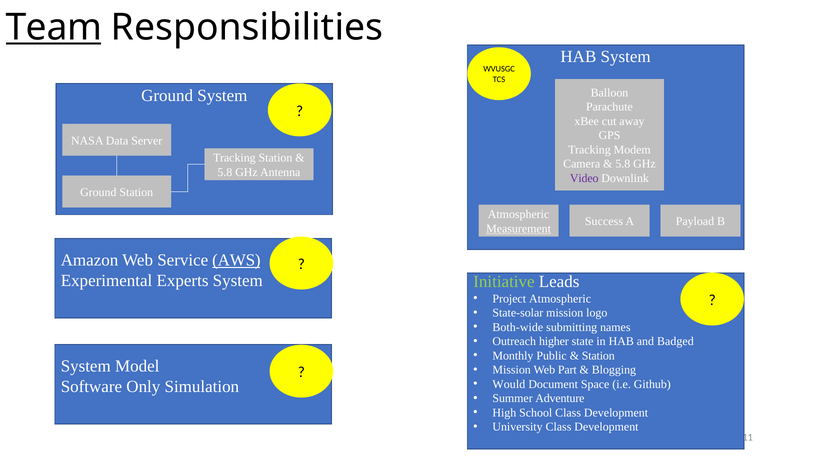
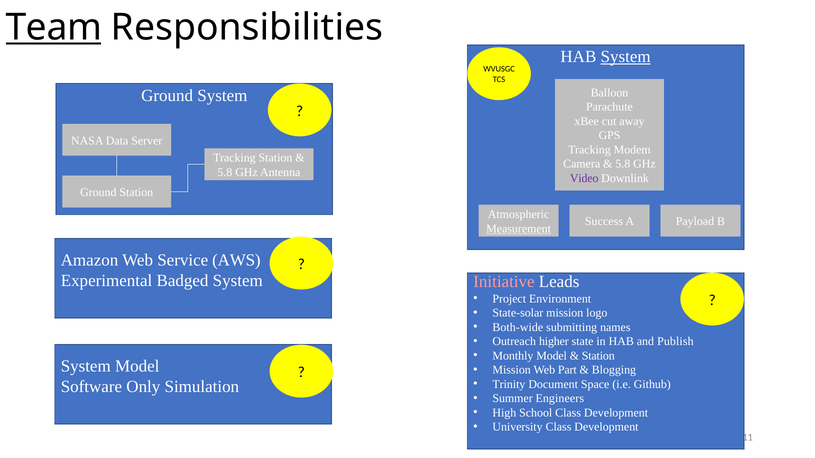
System underline: none -> present (626, 57)
AWS underline: present -> none (236, 260)
Experts: Experts -> Badged (183, 281)
Initiative colour: light green -> pink (504, 282)
Project Atmospheric: Atmospheric -> Environment (560, 299)
Badged: Badged -> Publish (675, 342)
Monthly Public: Public -> Model (552, 356)
Would: Would -> Trinity (509, 385)
Adventure: Adventure -> Engineers (560, 399)
